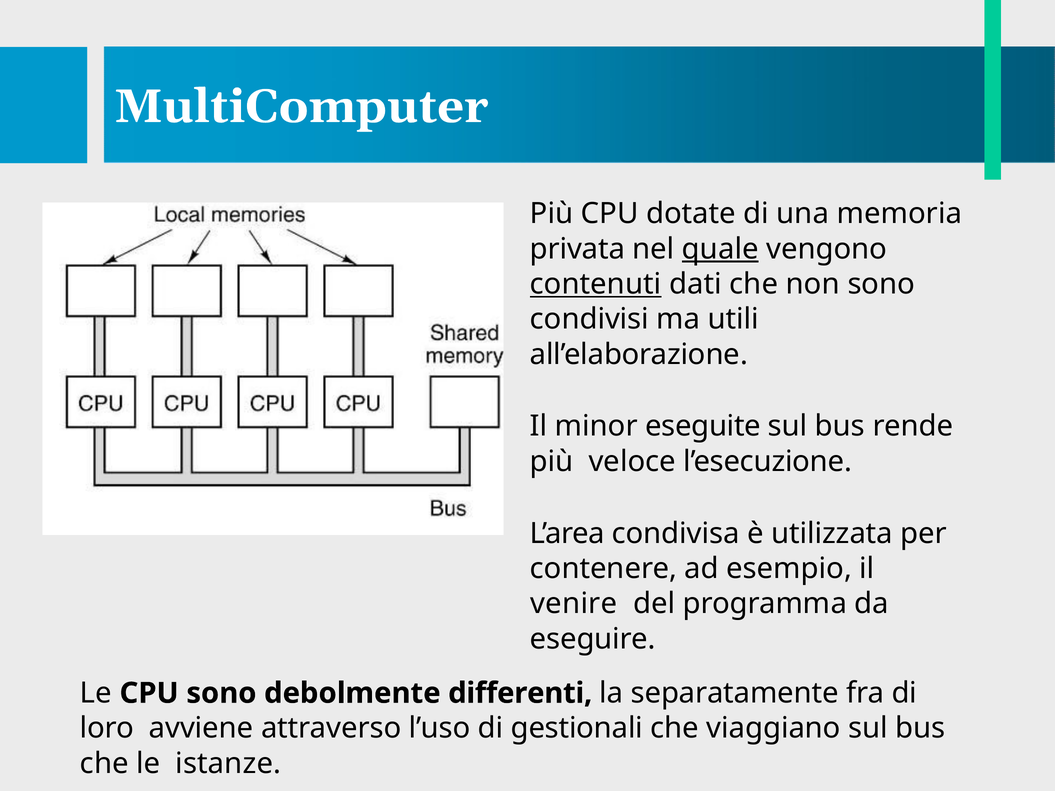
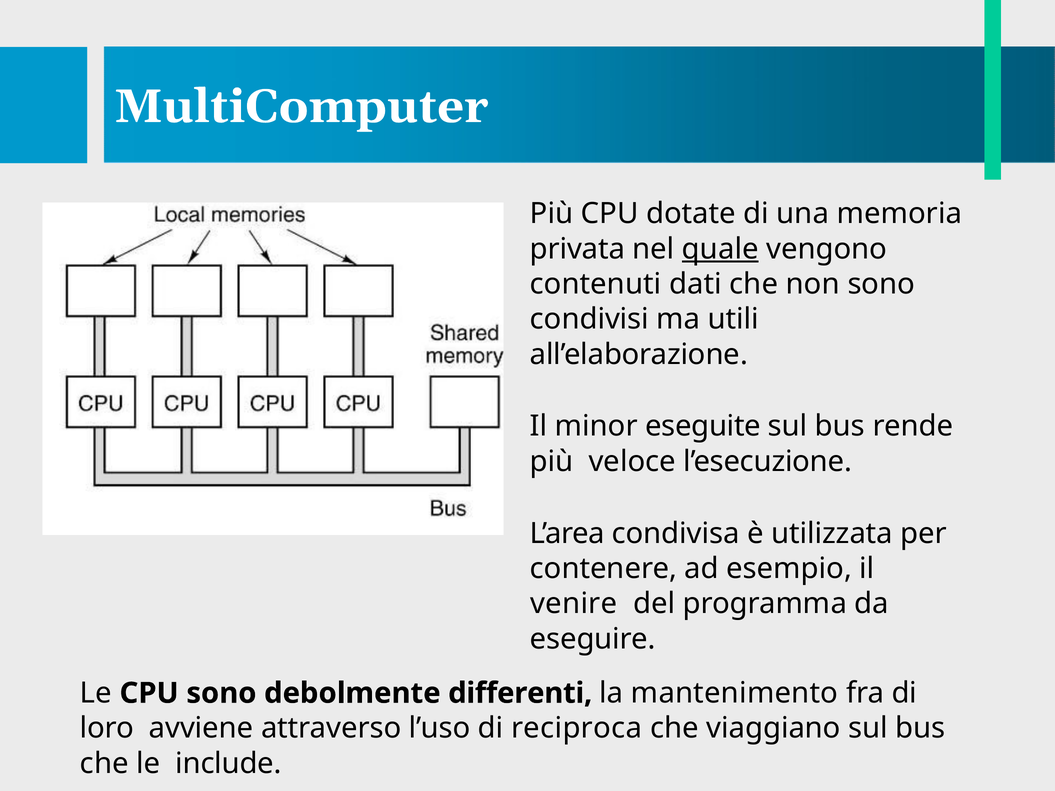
contenuti underline: present -> none (596, 284)
separatamente: separatamente -> mantenimento (735, 693)
gestionali: gestionali -> reciproca (577, 729)
istanze: istanze -> include (228, 764)
